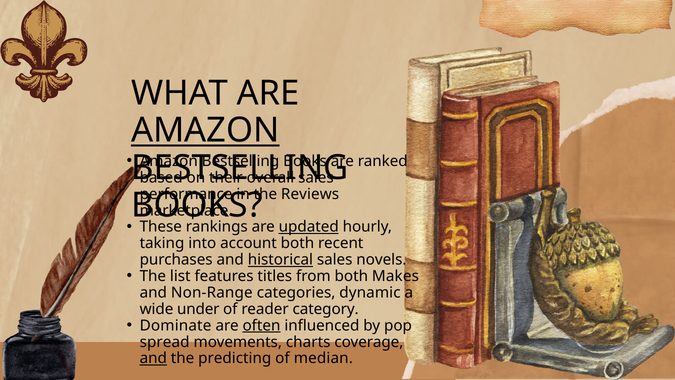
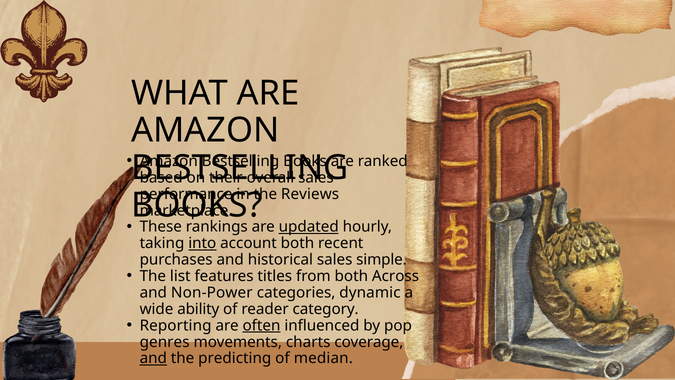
AMAZON underline: present -> none (205, 130)
into underline: none -> present (202, 243)
historical underline: present -> none (280, 260)
novels: novels -> simple (381, 260)
Makes: Makes -> Across (396, 276)
Non-Range: Non-Range -> Non-Power (212, 292)
under: under -> ability (198, 309)
Dominate: Dominate -> Reporting (176, 325)
spread: spread -> genres (165, 342)
